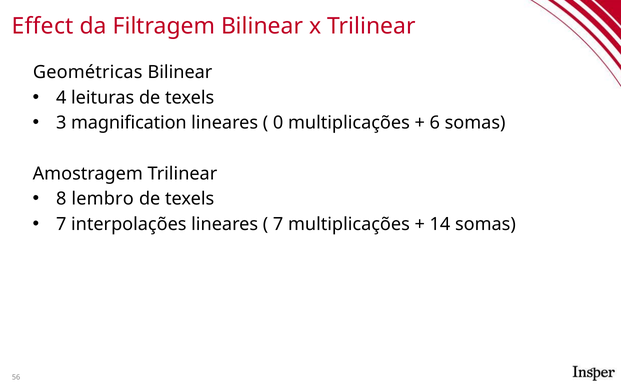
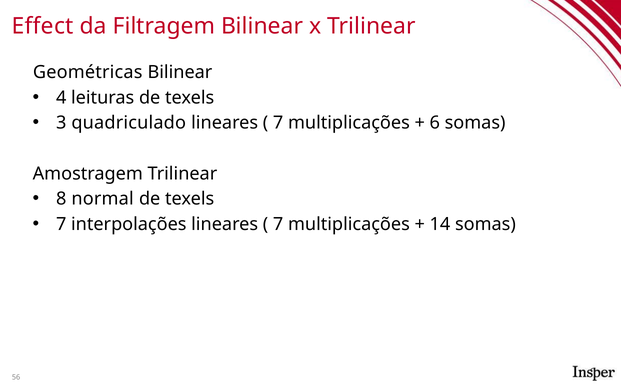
magnification: magnification -> quadriculado (129, 123)
0: 0 -> 7 (278, 123)
lembro: lembro -> normal (103, 199)
